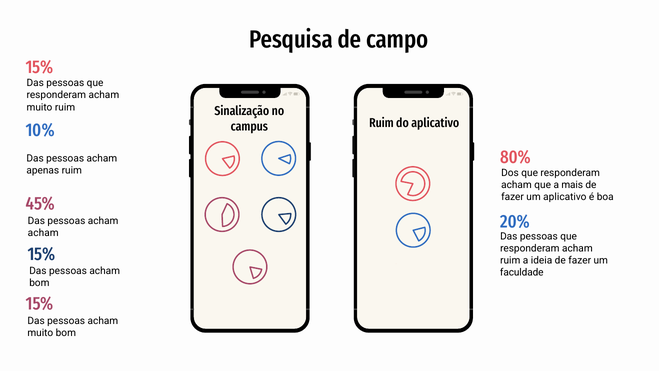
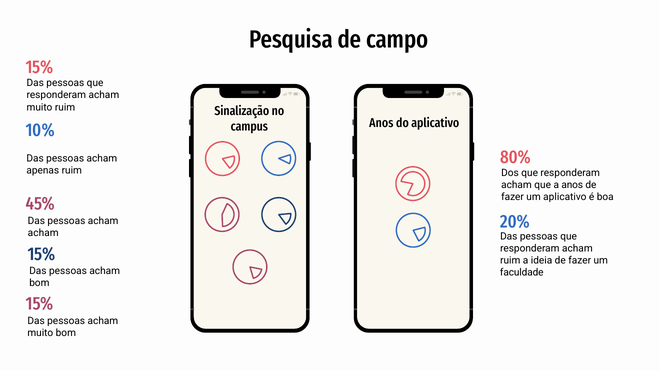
campus Ruim: Ruim -> Anos (381, 123)
a mais: mais -> anos (572, 185)
